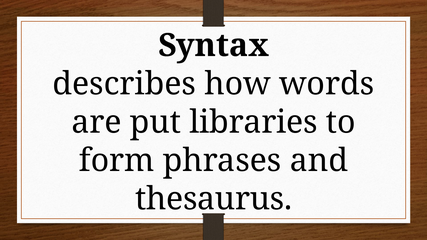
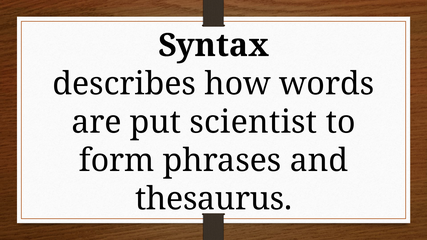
libraries: libraries -> scientist (253, 122)
